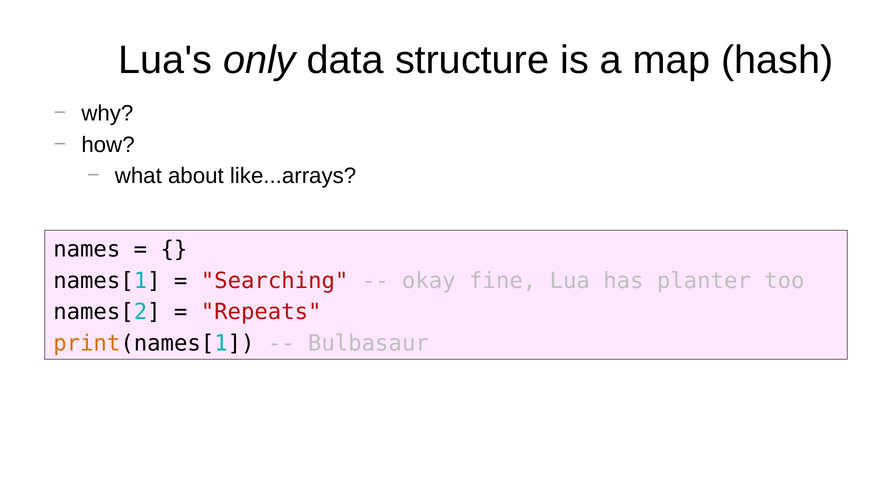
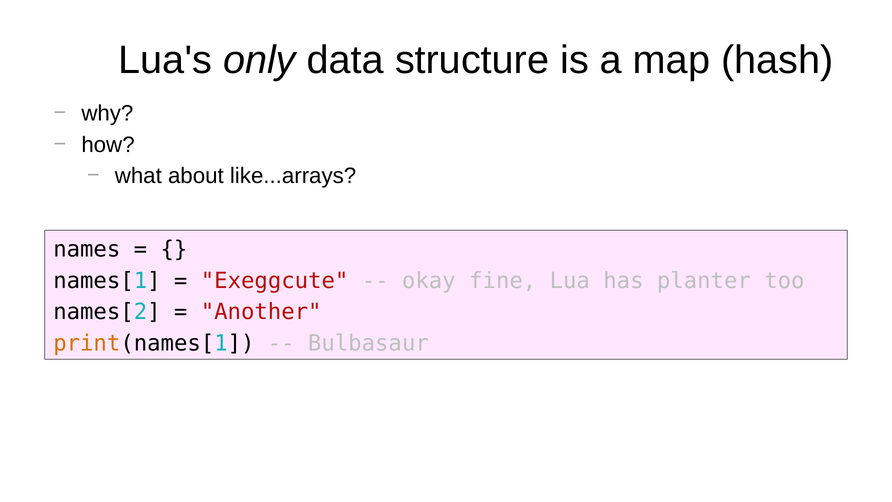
Searching: Searching -> Exeggcute (275, 281)
Repeats: Repeats -> Another (261, 312)
